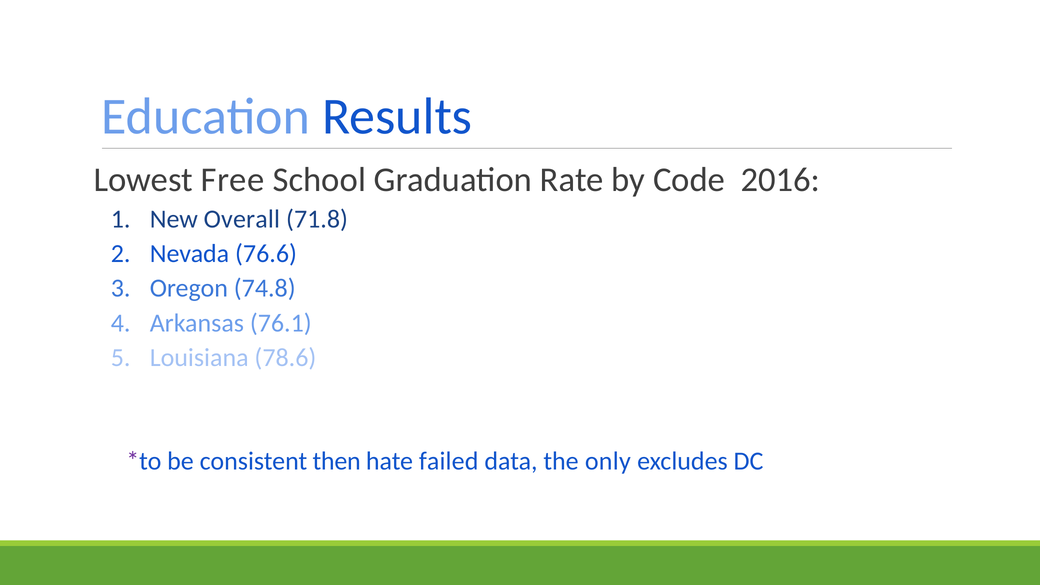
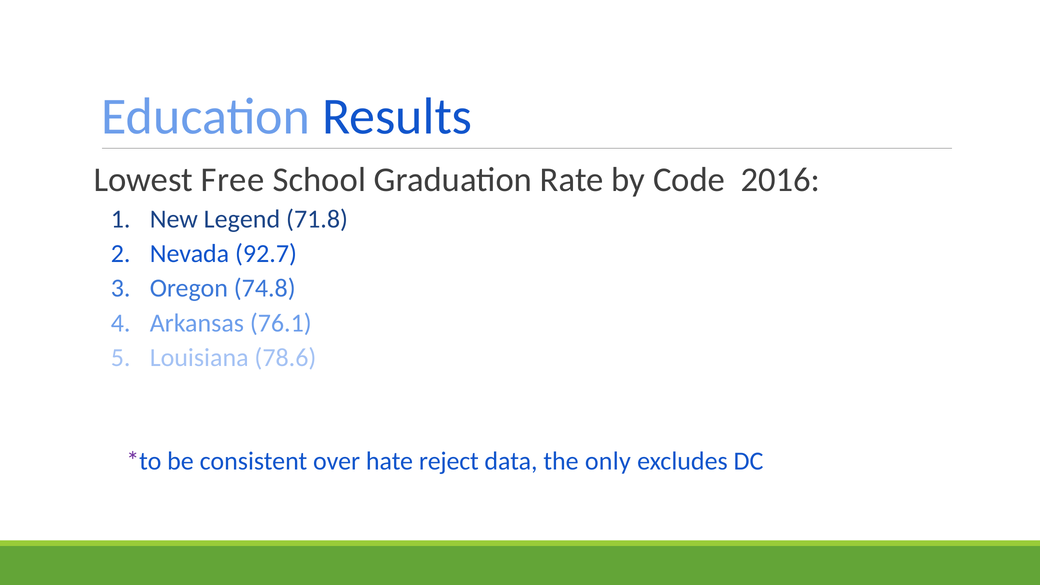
Overall: Overall -> Legend (242, 219)
76.6: 76.6 -> 92.7 (266, 254)
then: then -> over (337, 461)
failed: failed -> reject (449, 461)
